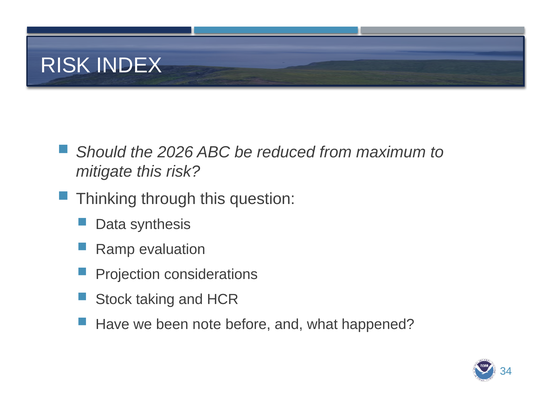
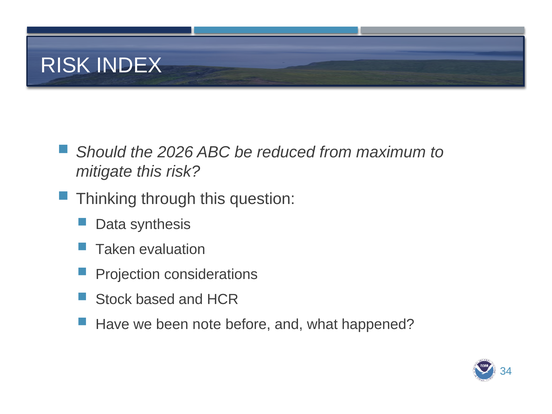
Ramp: Ramp -> Taken (115, 249)
taking: taking -> based (155, 299)
